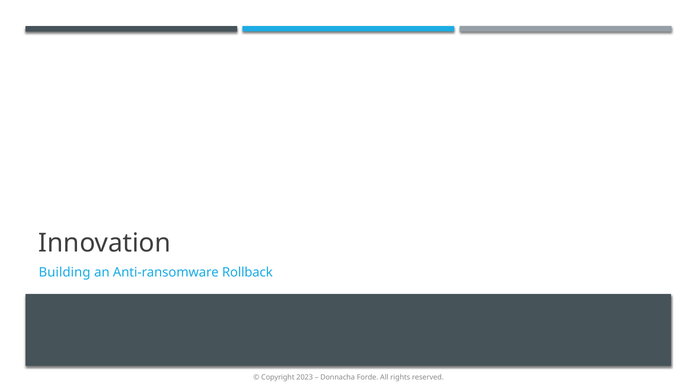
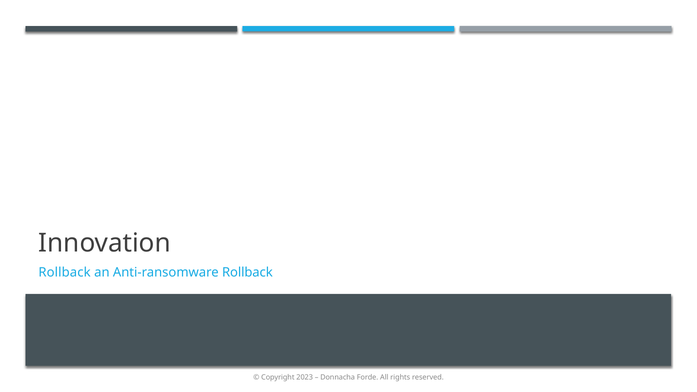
Building: Building -> Rollback (65, 273)
